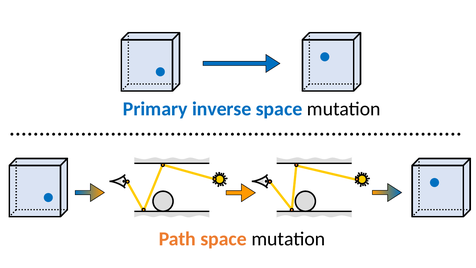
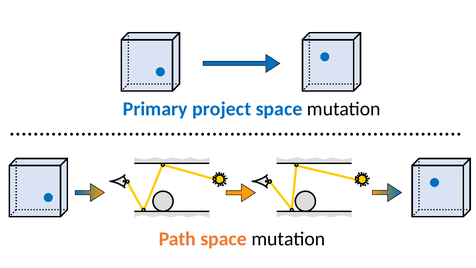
inverse: inverse -> project (222, 109)
